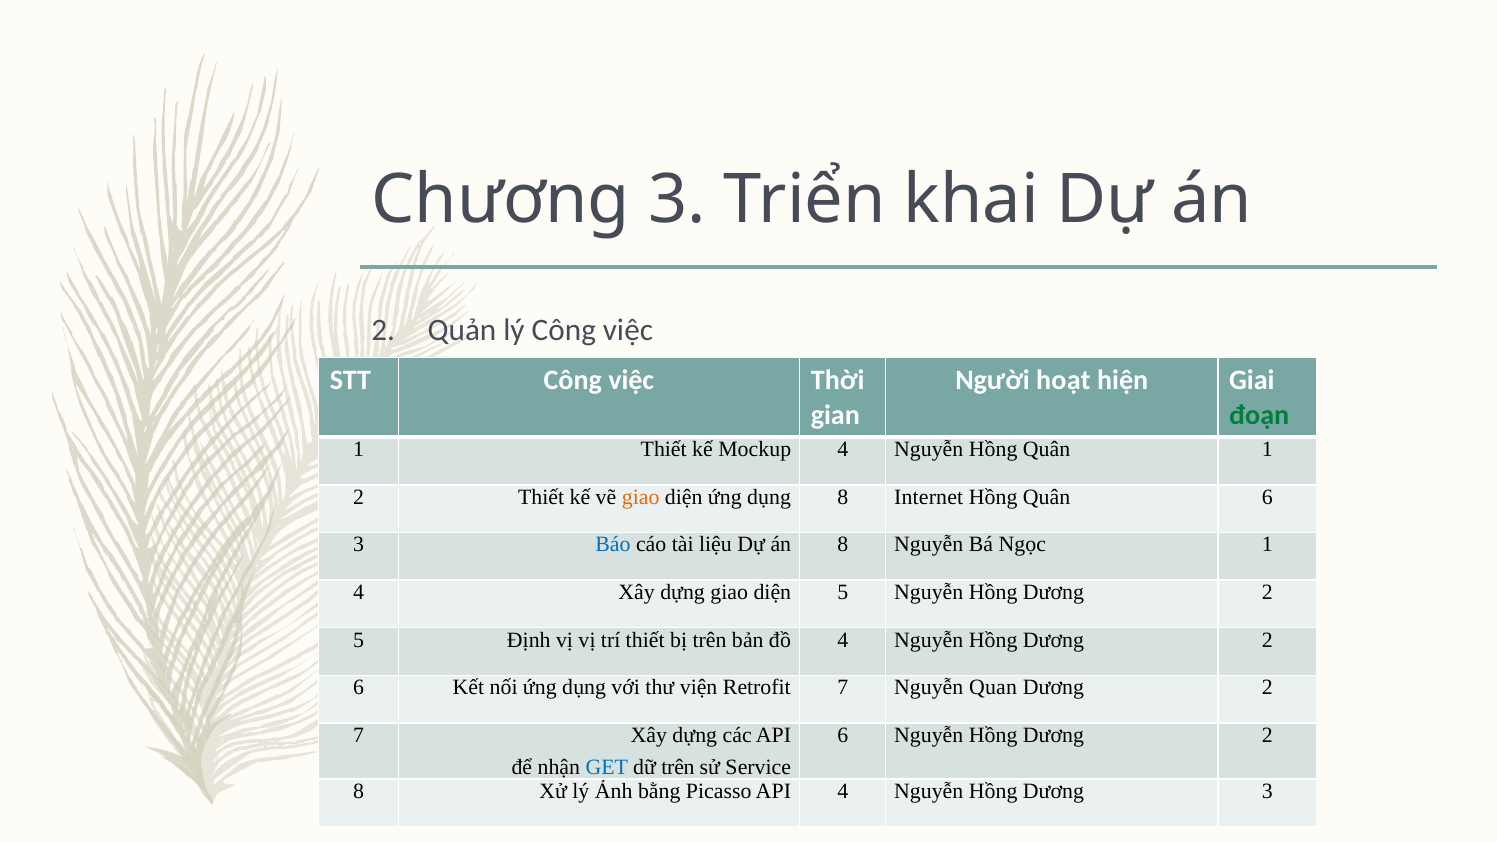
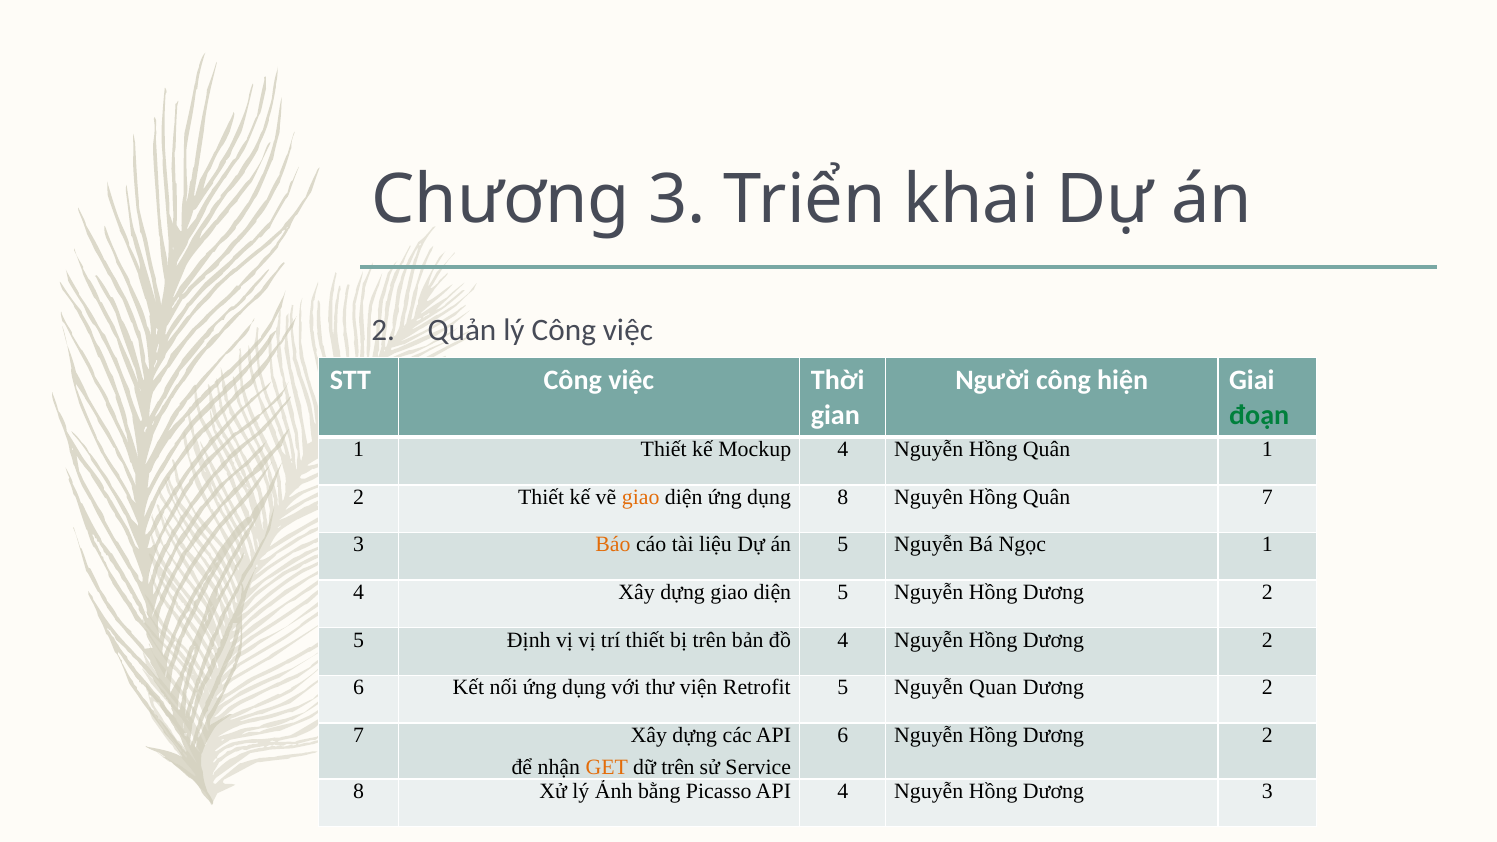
Người hoạt: hoạt -> công (1064, 381)
Internet: Internet -> Nguyên (929, 497)
Quân 6: 6 -> 7 (1267, 497)
Báo colour: blue -> orange (613, 545)
án 8: 8 -> 5 (843, 545)
Retrofit 7: 7 -> 5 (843, 688)
GET colour: blue -> orange (607, 767)
